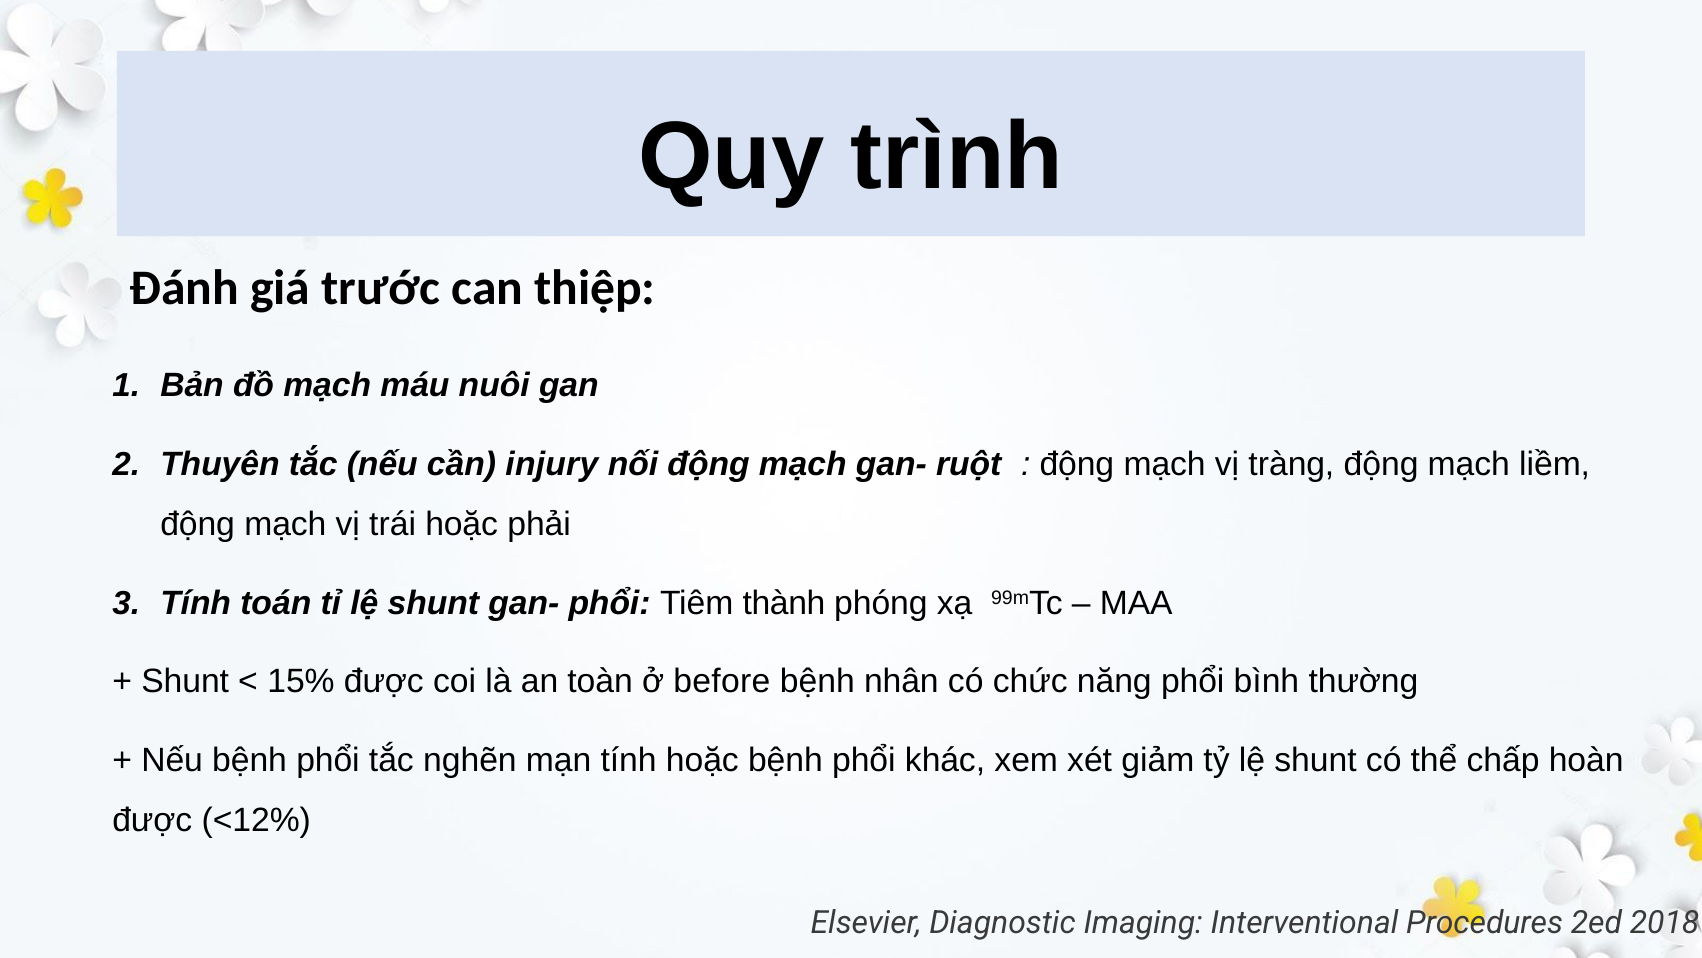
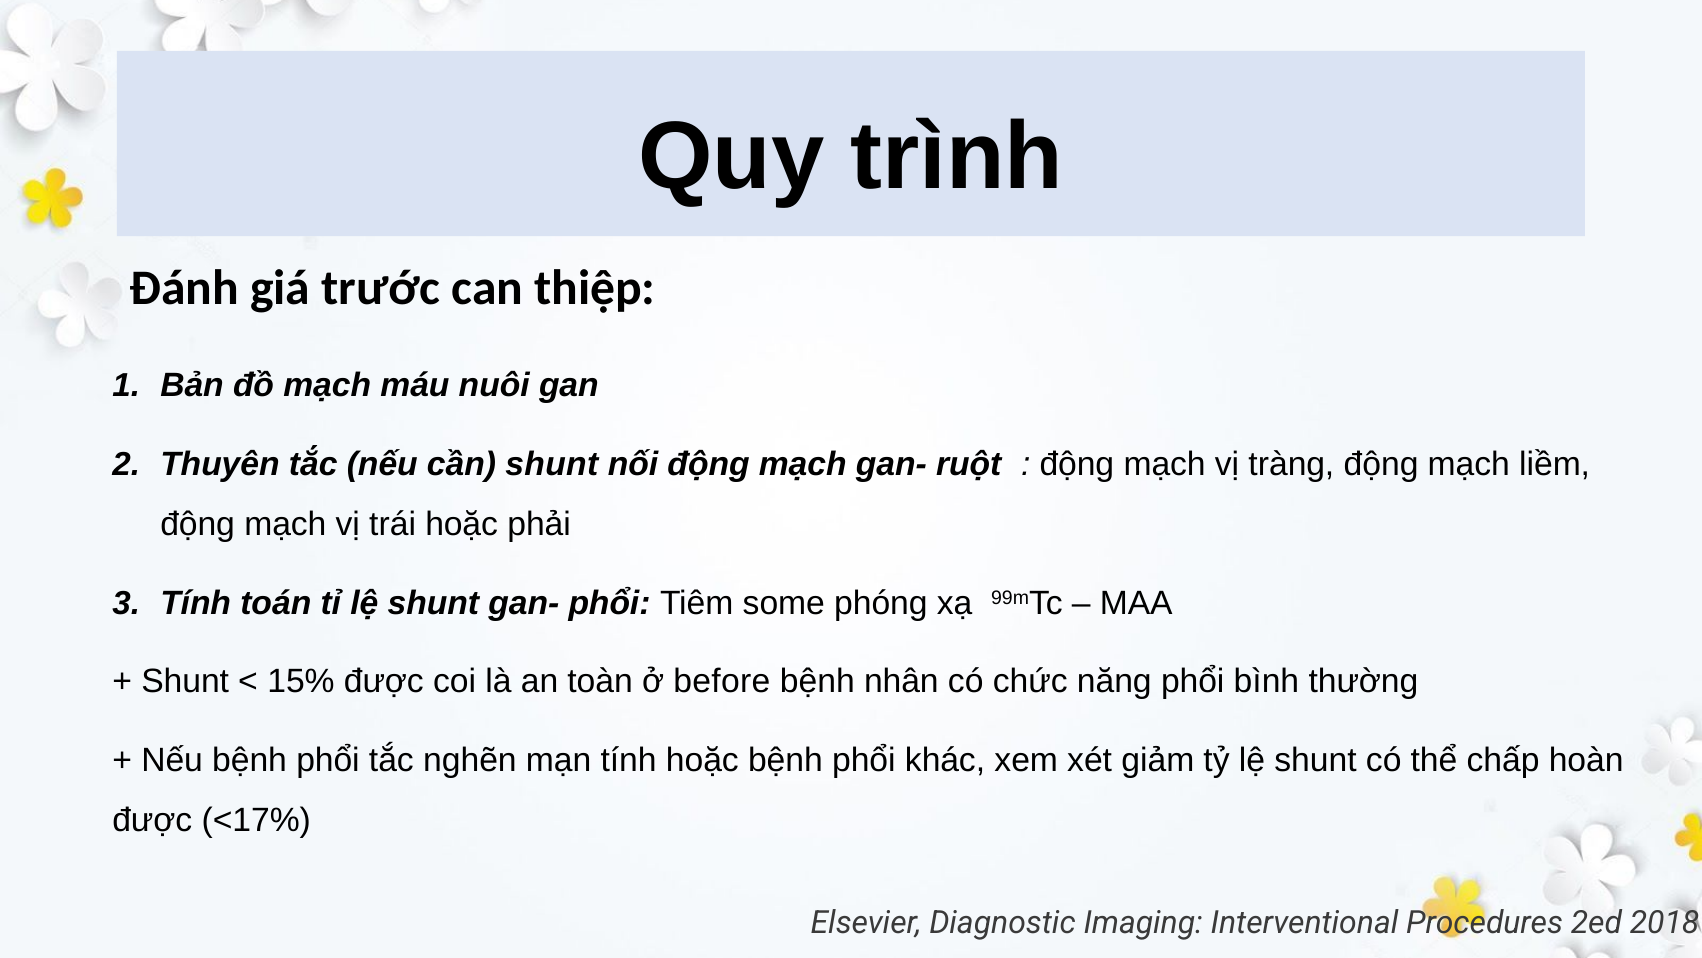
cần injury: injury -> shunt (552, 464)
thành: thành -> some (784, 603)
<12%: <12% -> <17% (256, 820)
